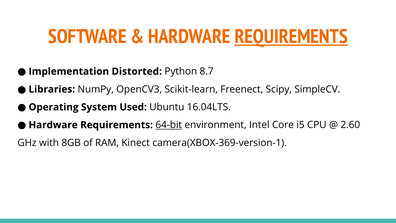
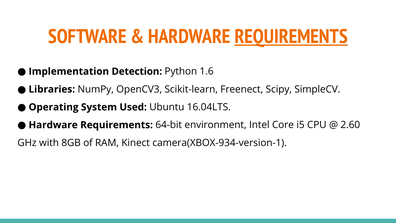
Distorted: Distorted -> Detection (137, 71)
8.7: 8.7 -> 1.6 (207, 71)
64-bit underline: present -> none (169, 125)
camera(XBOX-369-version-1: camera(XBOX-369-version-1 -> camera(XBOX-934-version-1 (220, 143)
